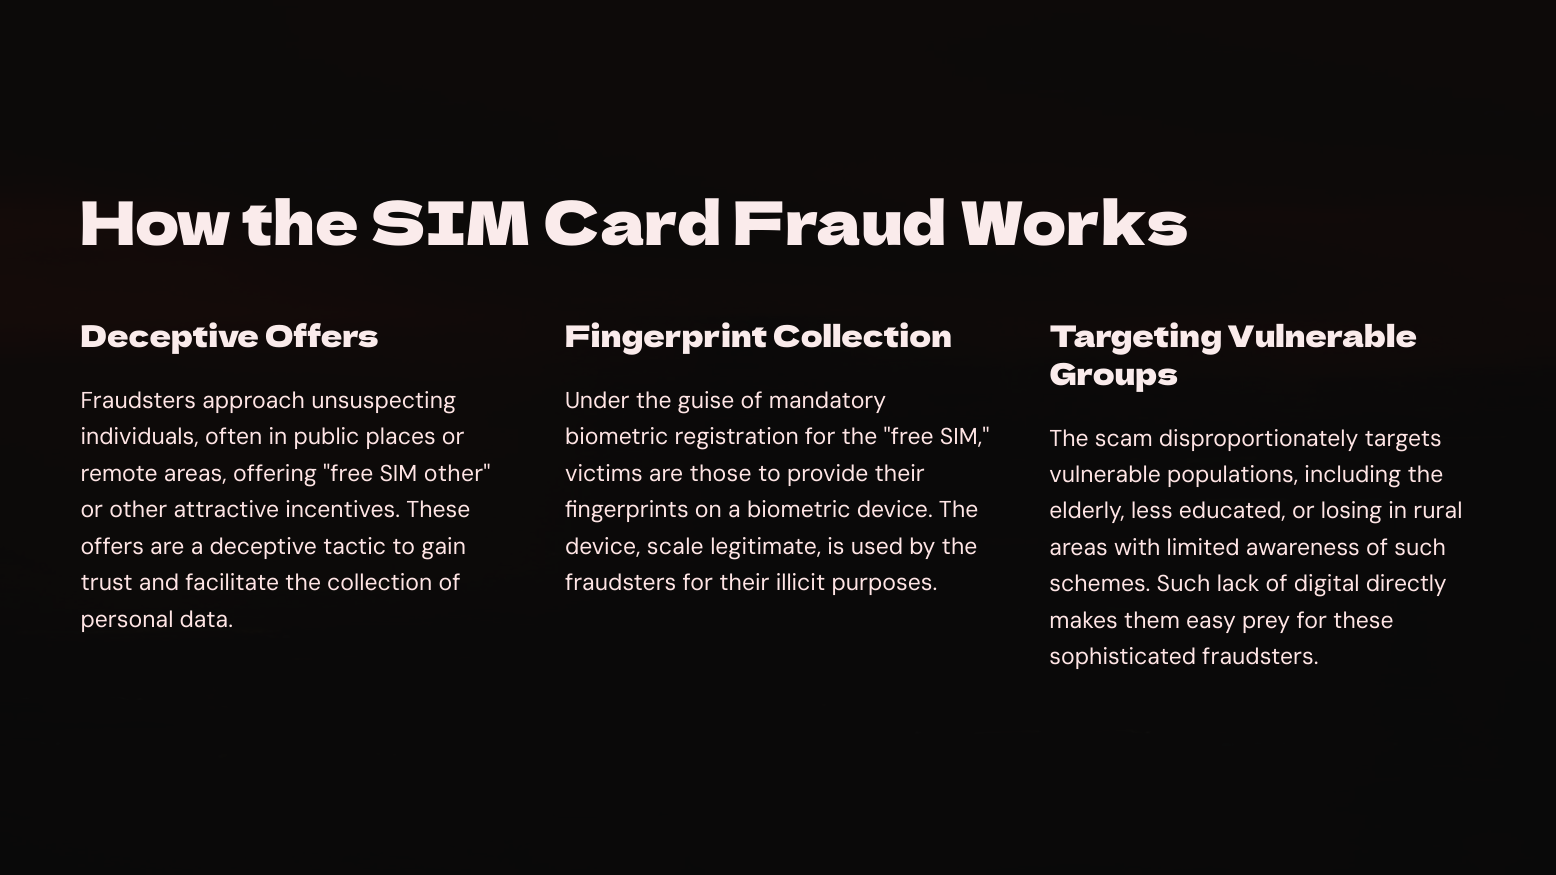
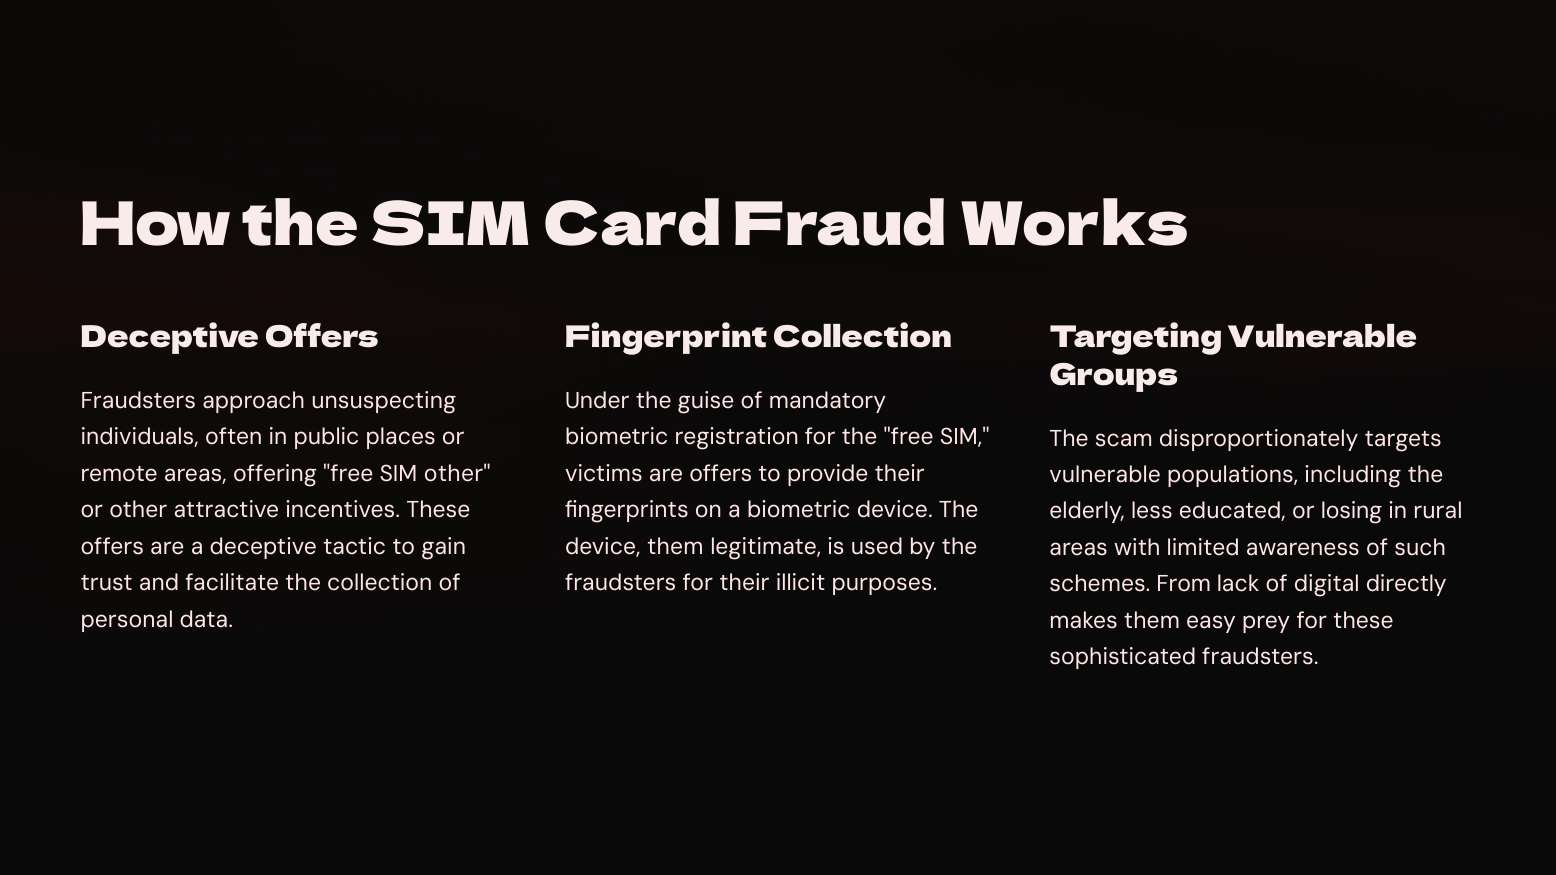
are those: those -> offers (721, 474)
device scale: scale -> them (675, 547)
schemes Such: Such -> From (1184, 585)
